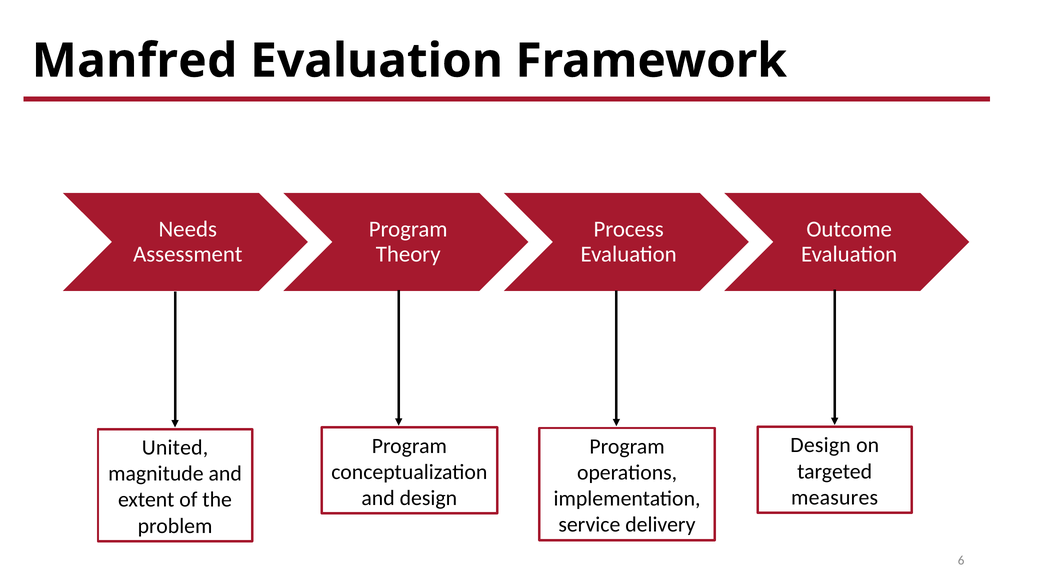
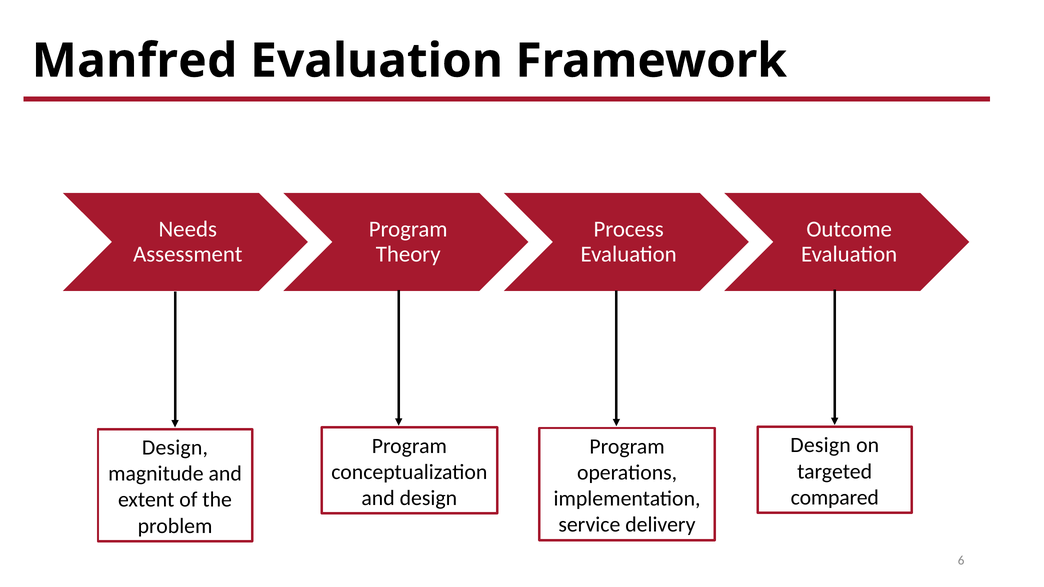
United: United -> Design (175, 448)
measures: measures -> compared (835, 498)
